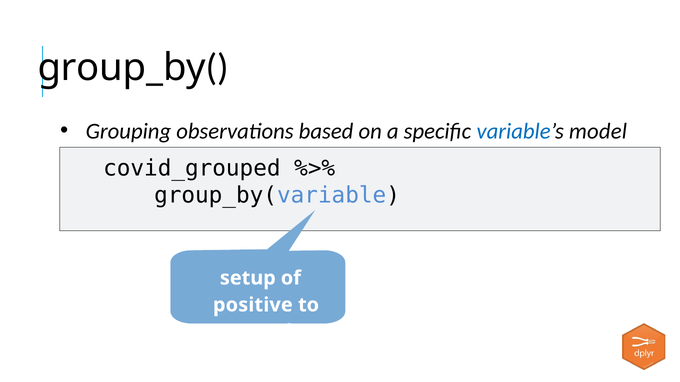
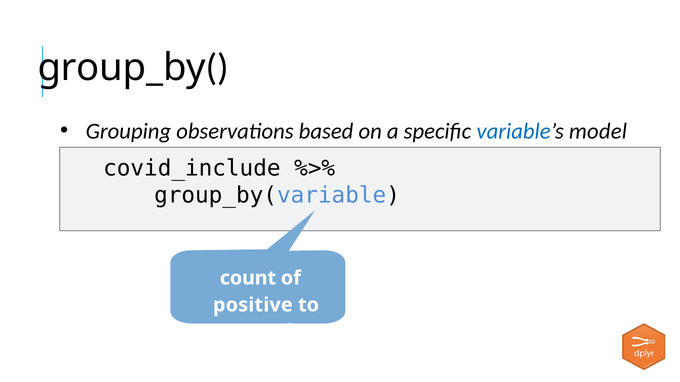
covid_grouped: covid_grouped -> covid_include (192, 169)
setup: setup -> count (248, 278)
